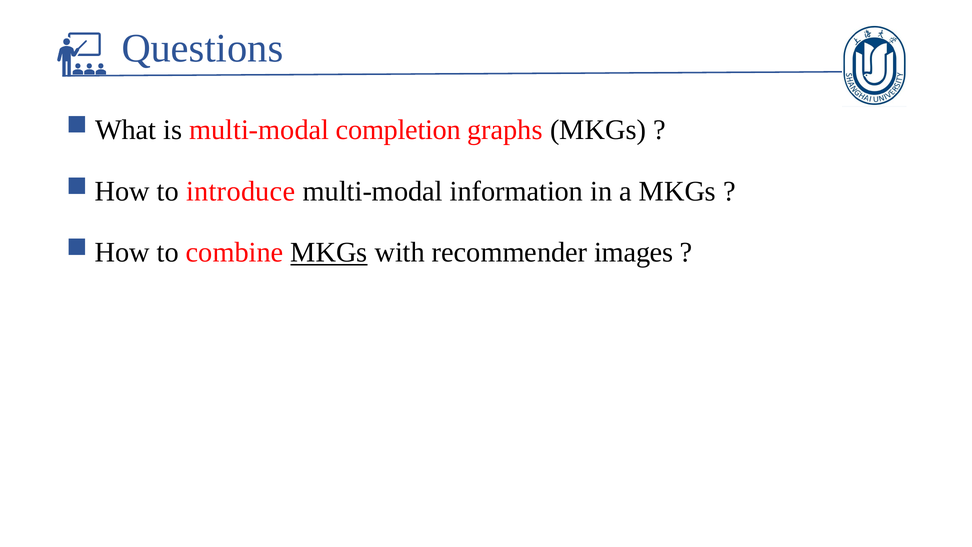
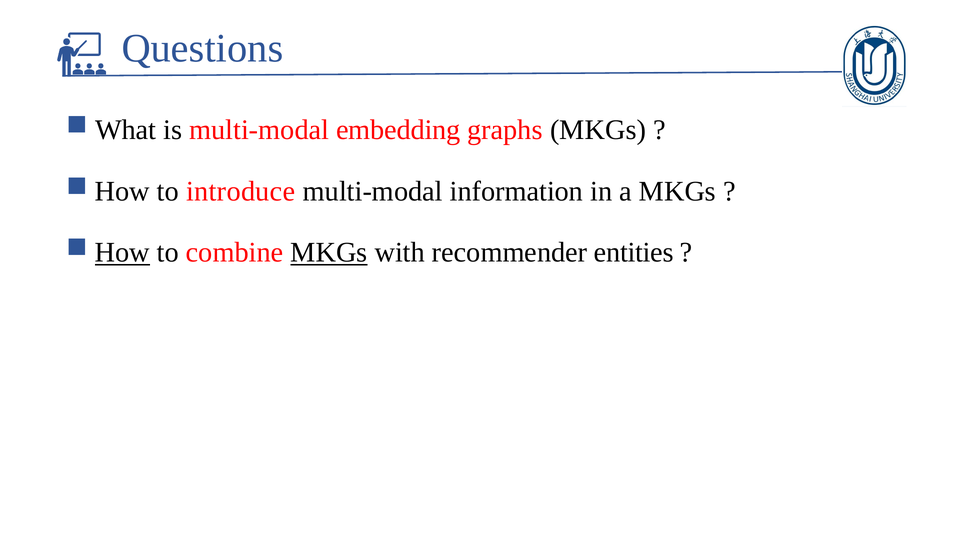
completion: completion -> embedding (398, 130)
How underline: none -> present (122, 252)
images: images -> entities (634, 252)
